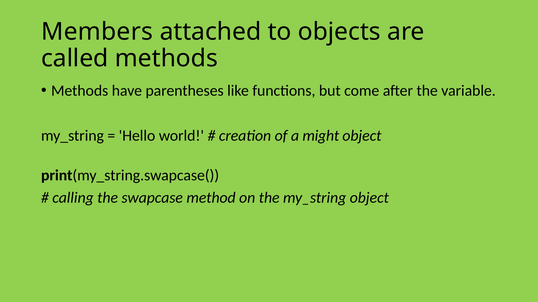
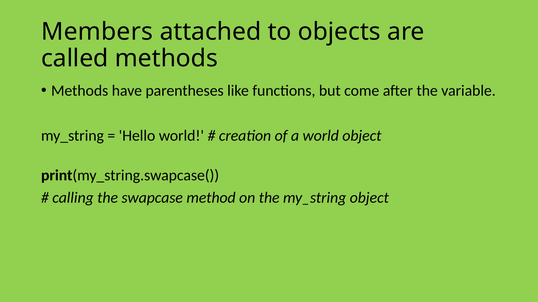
a might: might -> world (321, 136)
